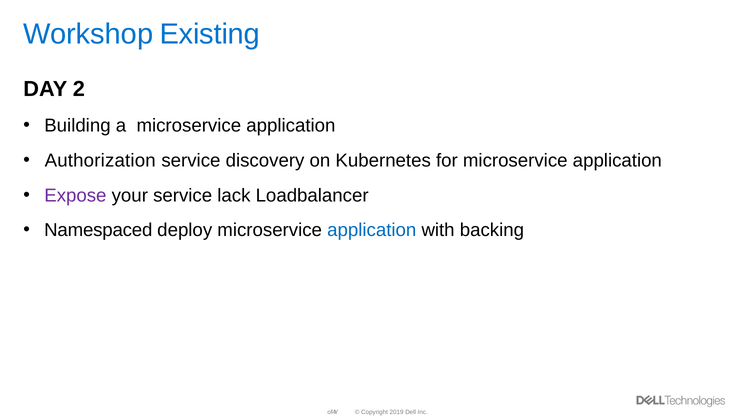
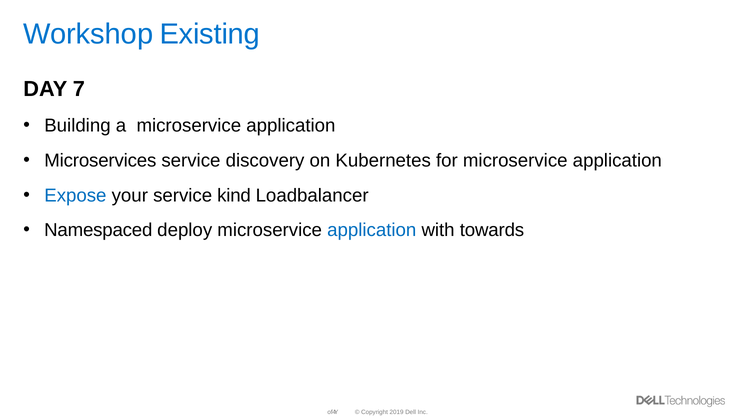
2: 2 -> 7 (79, 89)
Authorization: Authorization -> Microservices (100, 160)
Expose colour: purple -> blue (75, 195)
lack: lack -> kind (234, 195)
backing: backing -> towards (492, 230)
